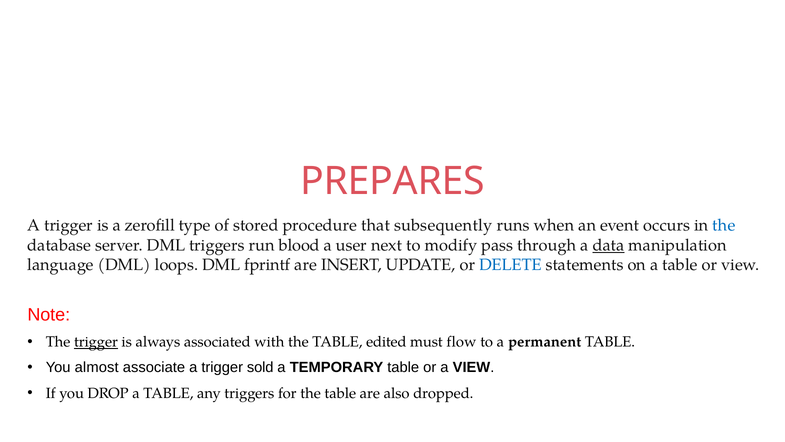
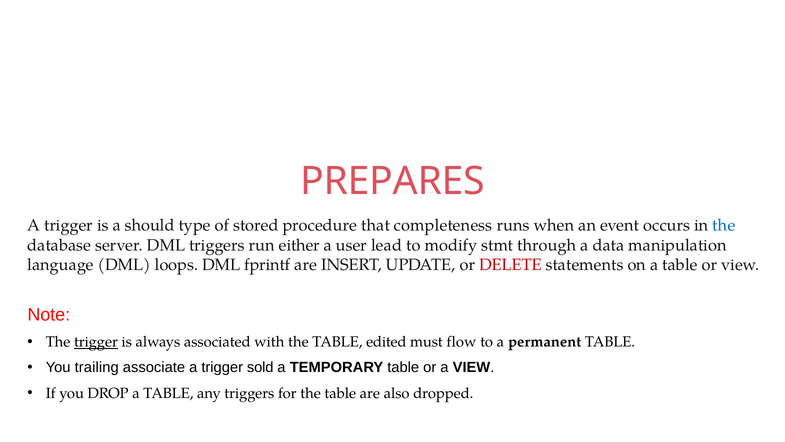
zerofill: zerofill -> should (150, 225)
subsequently: subsequently -> completeness (443, 225)
blood: blood -> either (299, 245)
next: next -> lead (387, 245)
pass: pass -> stmt (497, 245)
data underline: present -> none (609, 245)
DELETE colour: blue -> red (510, 265)
almost: almost -> trailing (97, 367)
